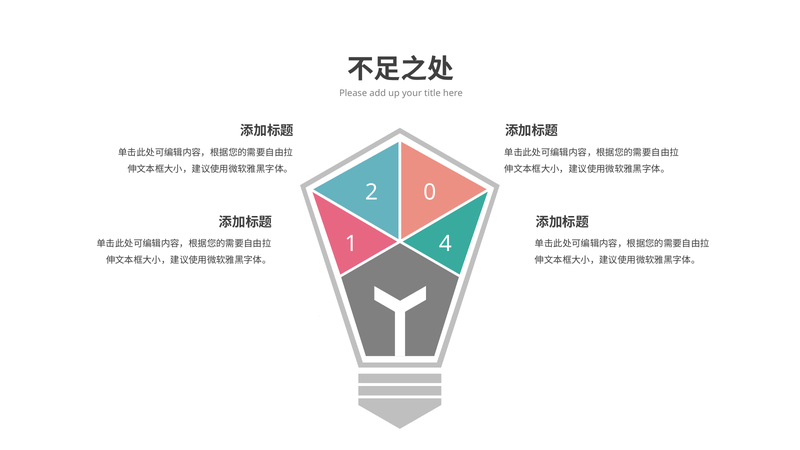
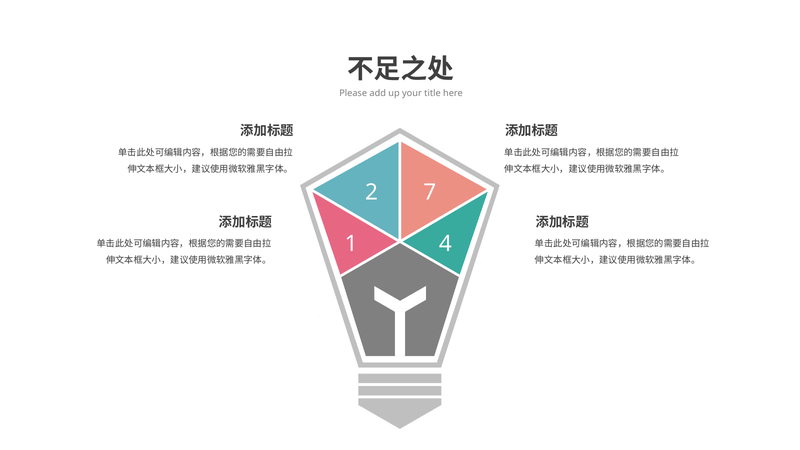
0: 0 -> 7 (430, 192)
